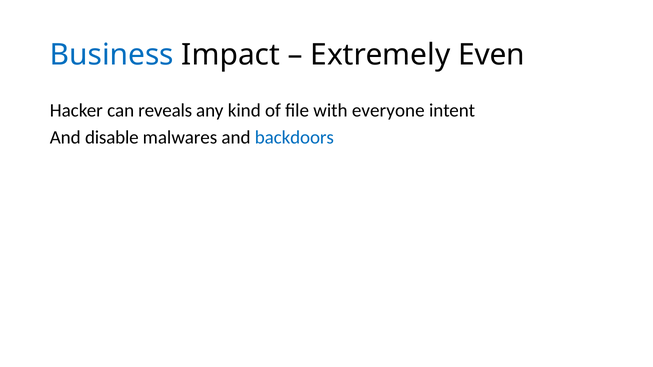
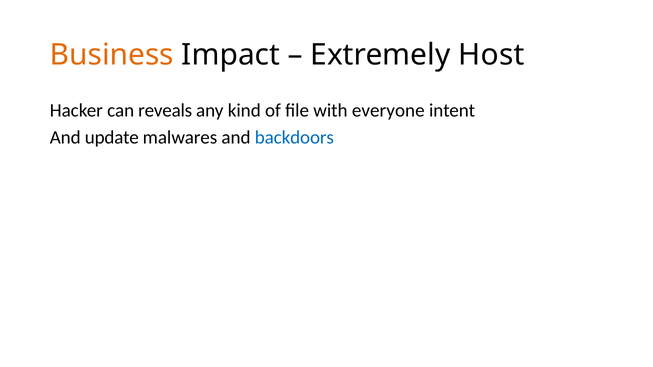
Business colour: blue -> orange (112, 55)
Even: Even -> Host (491, 55)
disable: disable -> update (112, 138)
